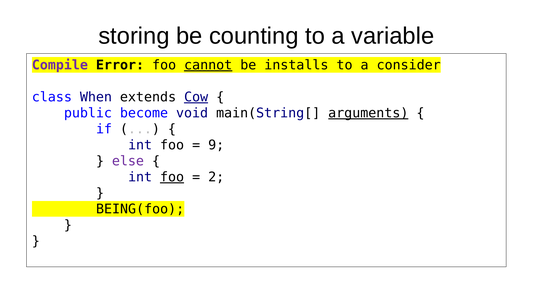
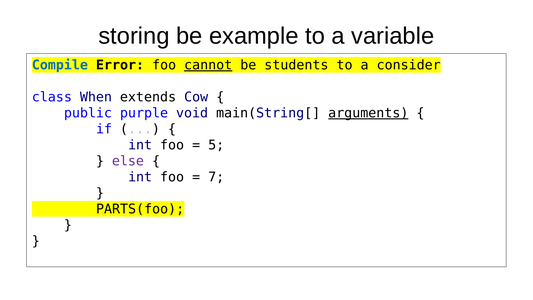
counting: counting -> example (254, 36)
Compile colour: purple -> blue (60, 65)
installs: installs -> students (296, 65)
Cow underline: present -> none (196, 97)
become: become -> purple (144, 113)
9: 9 -> 5 (216, 145)
foo underline: present -> none (172, 177)
2: 2 -> 7 (216, 177)
BEING(foo: BEING(foo -> PARTS(foo (140, 209)
